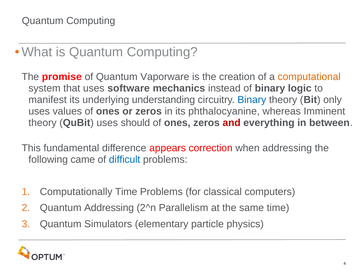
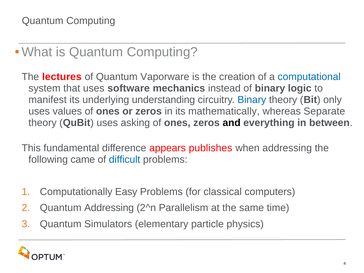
promise: promise -> lectures (62, 77)
computational colour: orange -> blue (309, 77)
phthalocyanine: phthalocyanine -> mathematically (224, 111)
Imminent: Imminent -> Separate (324, 111)
should: should -> asking (135, 123)
and colour: red -> black (232, 123)
correction: correction -> publishes (211, 148)
Computationally Time: Time -> Easy (126, 192)
